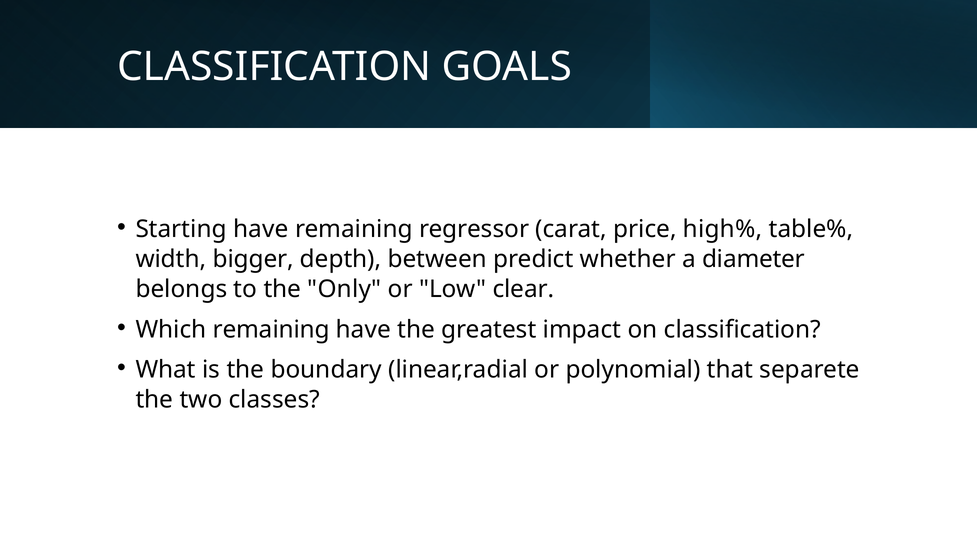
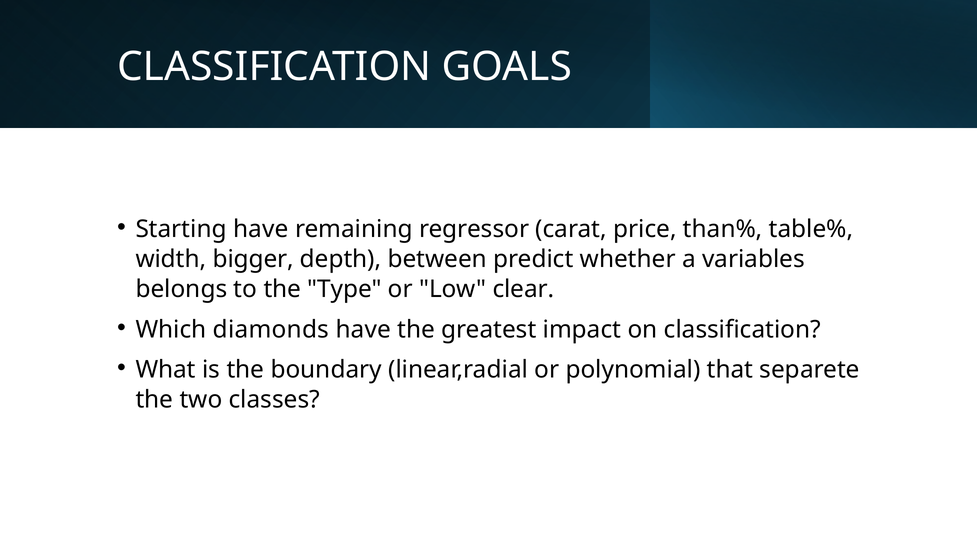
high%: high% -> than% (723, 229)
diameter: diameter -> variables (753, 259)
Only: Only -> Type (345, 289)
Which remaining: remaining -> diamonds (271, 329)
